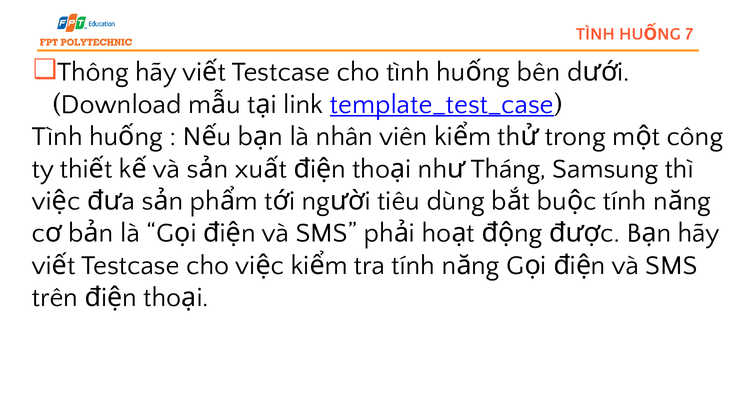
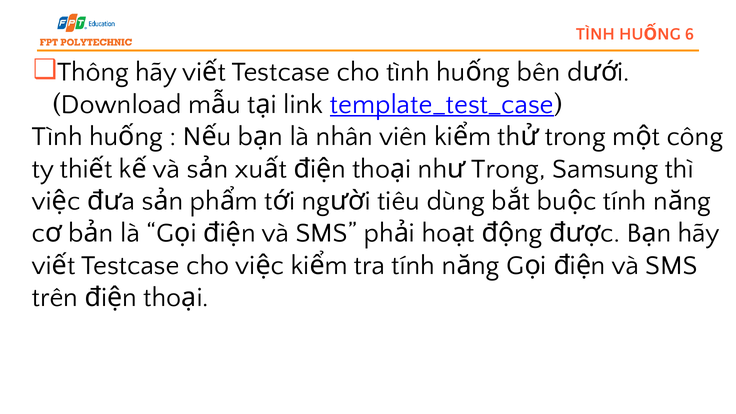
7: 7 -> 6 (689, 34)
Tháng: Tháng -> Trong (508, 169)
